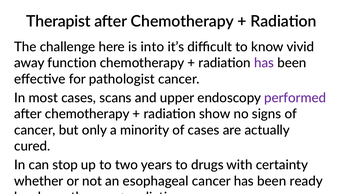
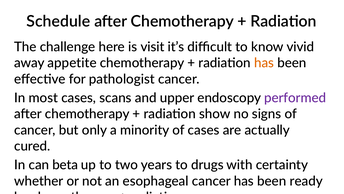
Therapist: Therapist -> Schedule (58, 21)
into: into -> visit (152, 47)
function: function -> appetite (72, 63)
has colour: purple -> orange (264, 63)
stop: stop -> beta (65, 165)
